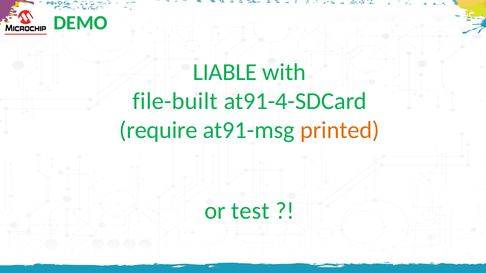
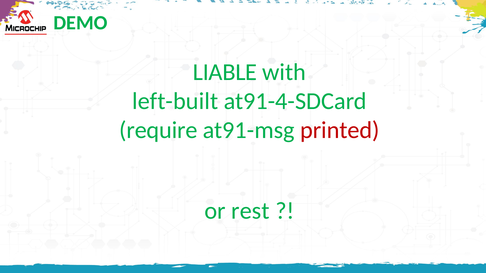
file-built: file-built -> left-built (175, 101)
printed colour: orange -> red (340, 130)
test: test -> rest (250, 211)
